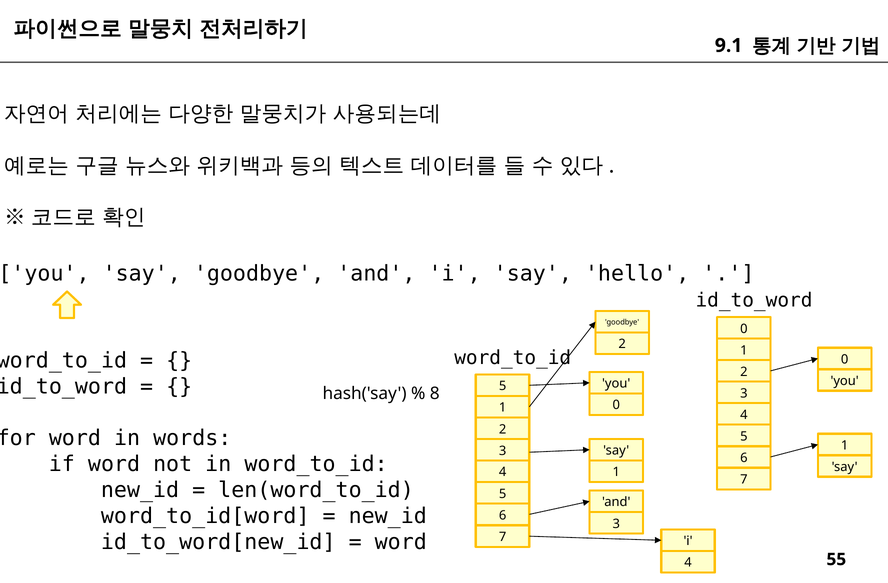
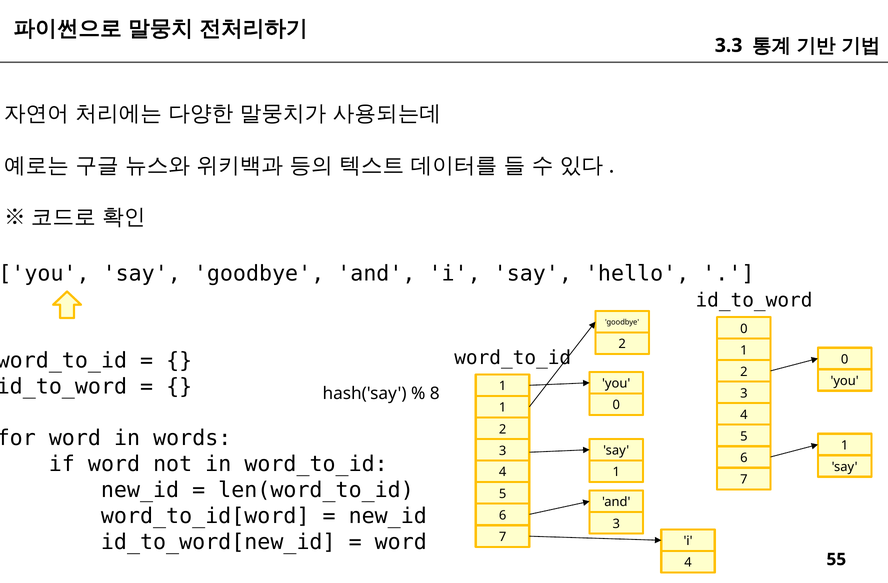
9.1: 9.1 -> 3.3 (729, 46)
8 5: 5 -> 1 (503, 386)
